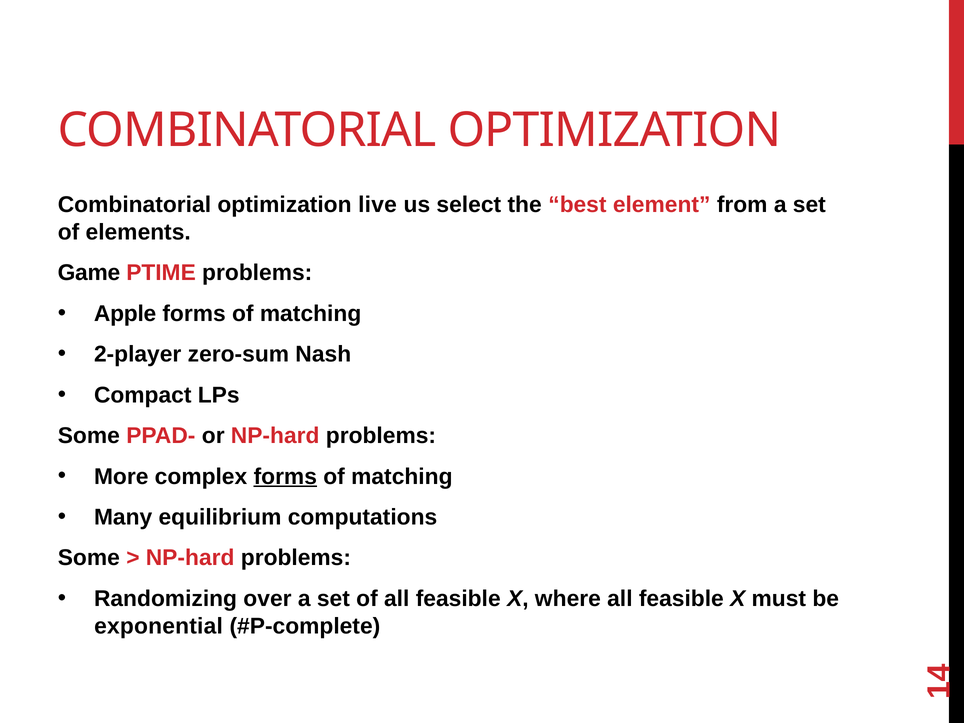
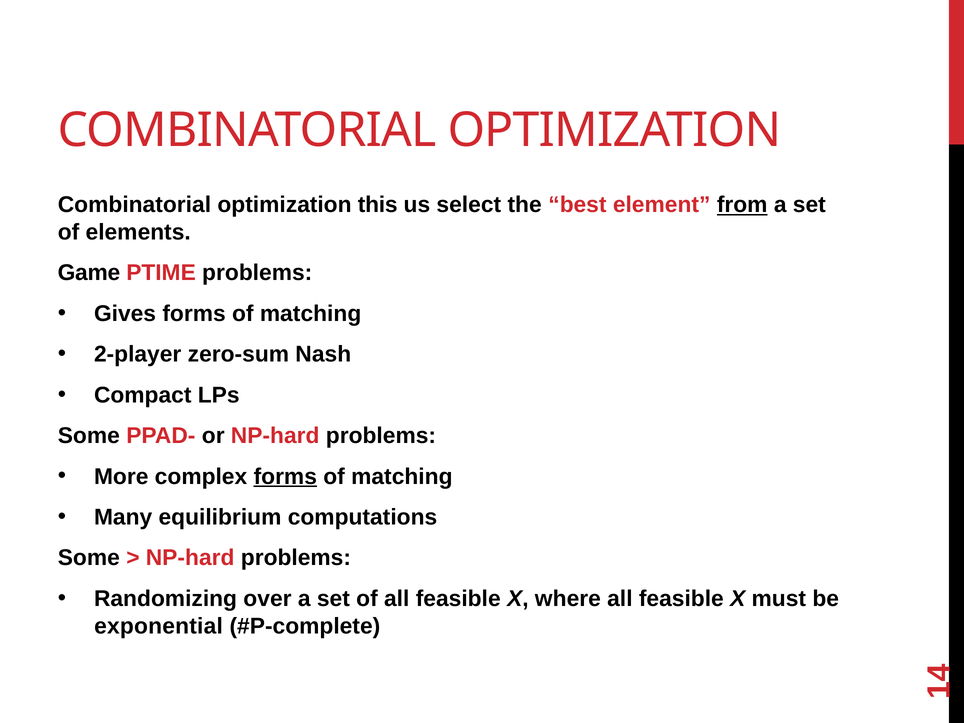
live: live -> this (378, 205)
from underline: none -> present (742, 205)
Apple: Apple -> Gives (125, 314)
